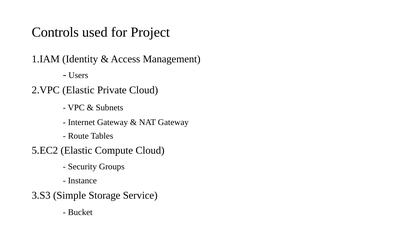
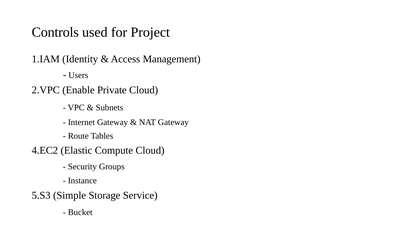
2.VPC Elastic: Elastic -> Enable (78, 90)
5.EC2: 5.EC2 -> 4.EC2 (45, 151)
3.S3: 3.S3 -> 5.S3 (41, 195)
